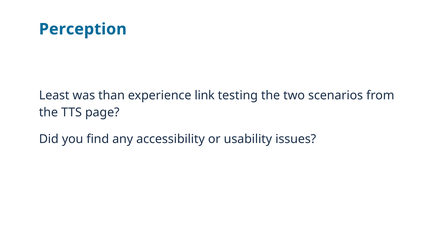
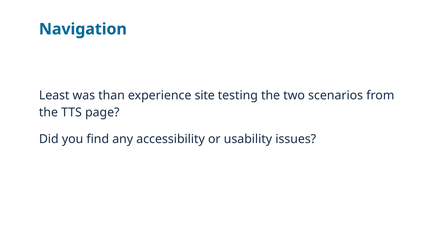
Perception: Perception -> Navigation (83, 29)
link: link -> site (205, 95)
